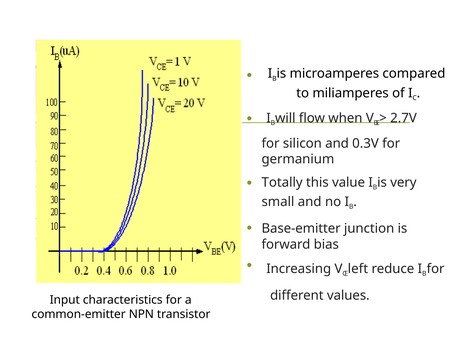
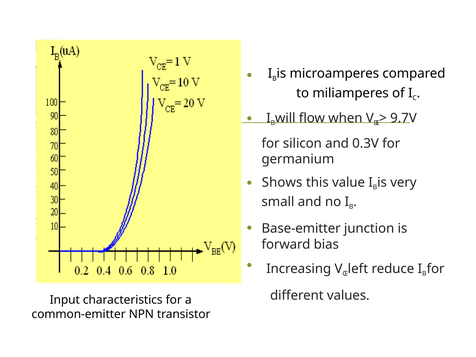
2.7V: 2.7V -> 9.7V (403, 118)
Totally: Totally -> Shows (282, 182)
